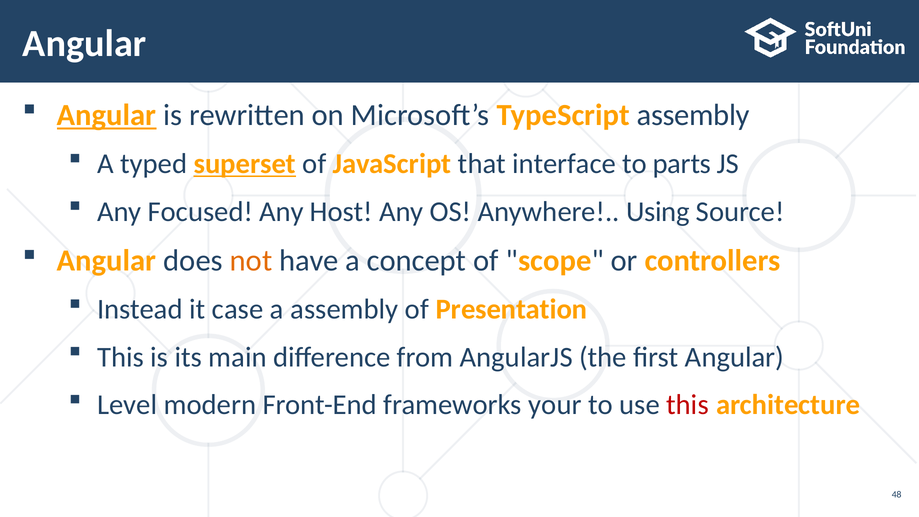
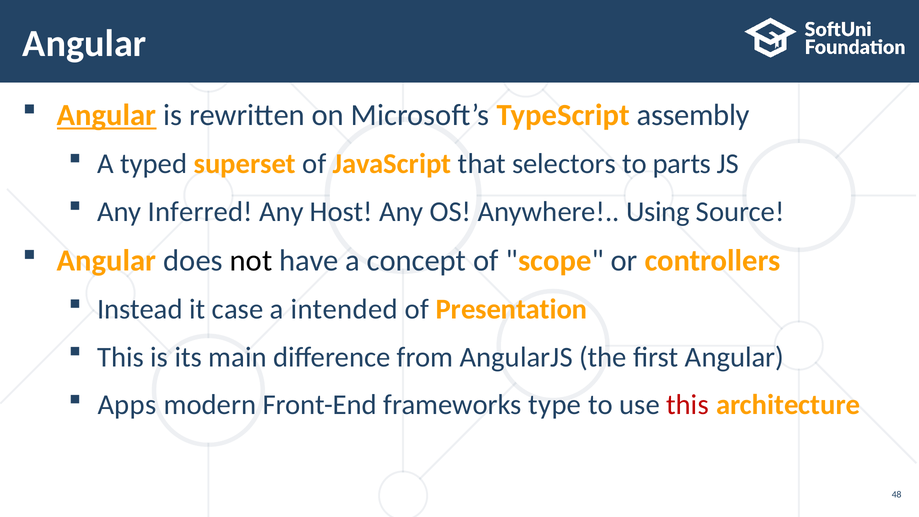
superset underline: present -> none (245, 164)
interface: interface -> selectors (564, 164)
Focused: Focused -> Inferred (200, 212)
not colour: orange -> black (251, 261)
a assembly: assembly -> intended (344, 309)
Level: Level -> Apps (127, 405)
your: your -> type (555, 405)
